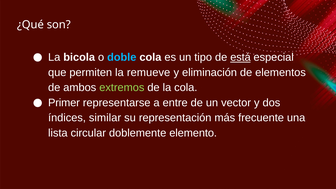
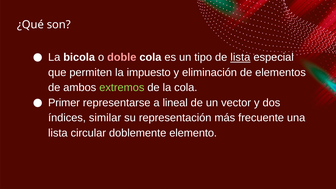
doble colour: light blue -> pink (122, 57)
de está: está -> lista (240, 57)
remueve: remueve -> impuesto (149, 72)
entre: entre -> lineal (175, 103)
